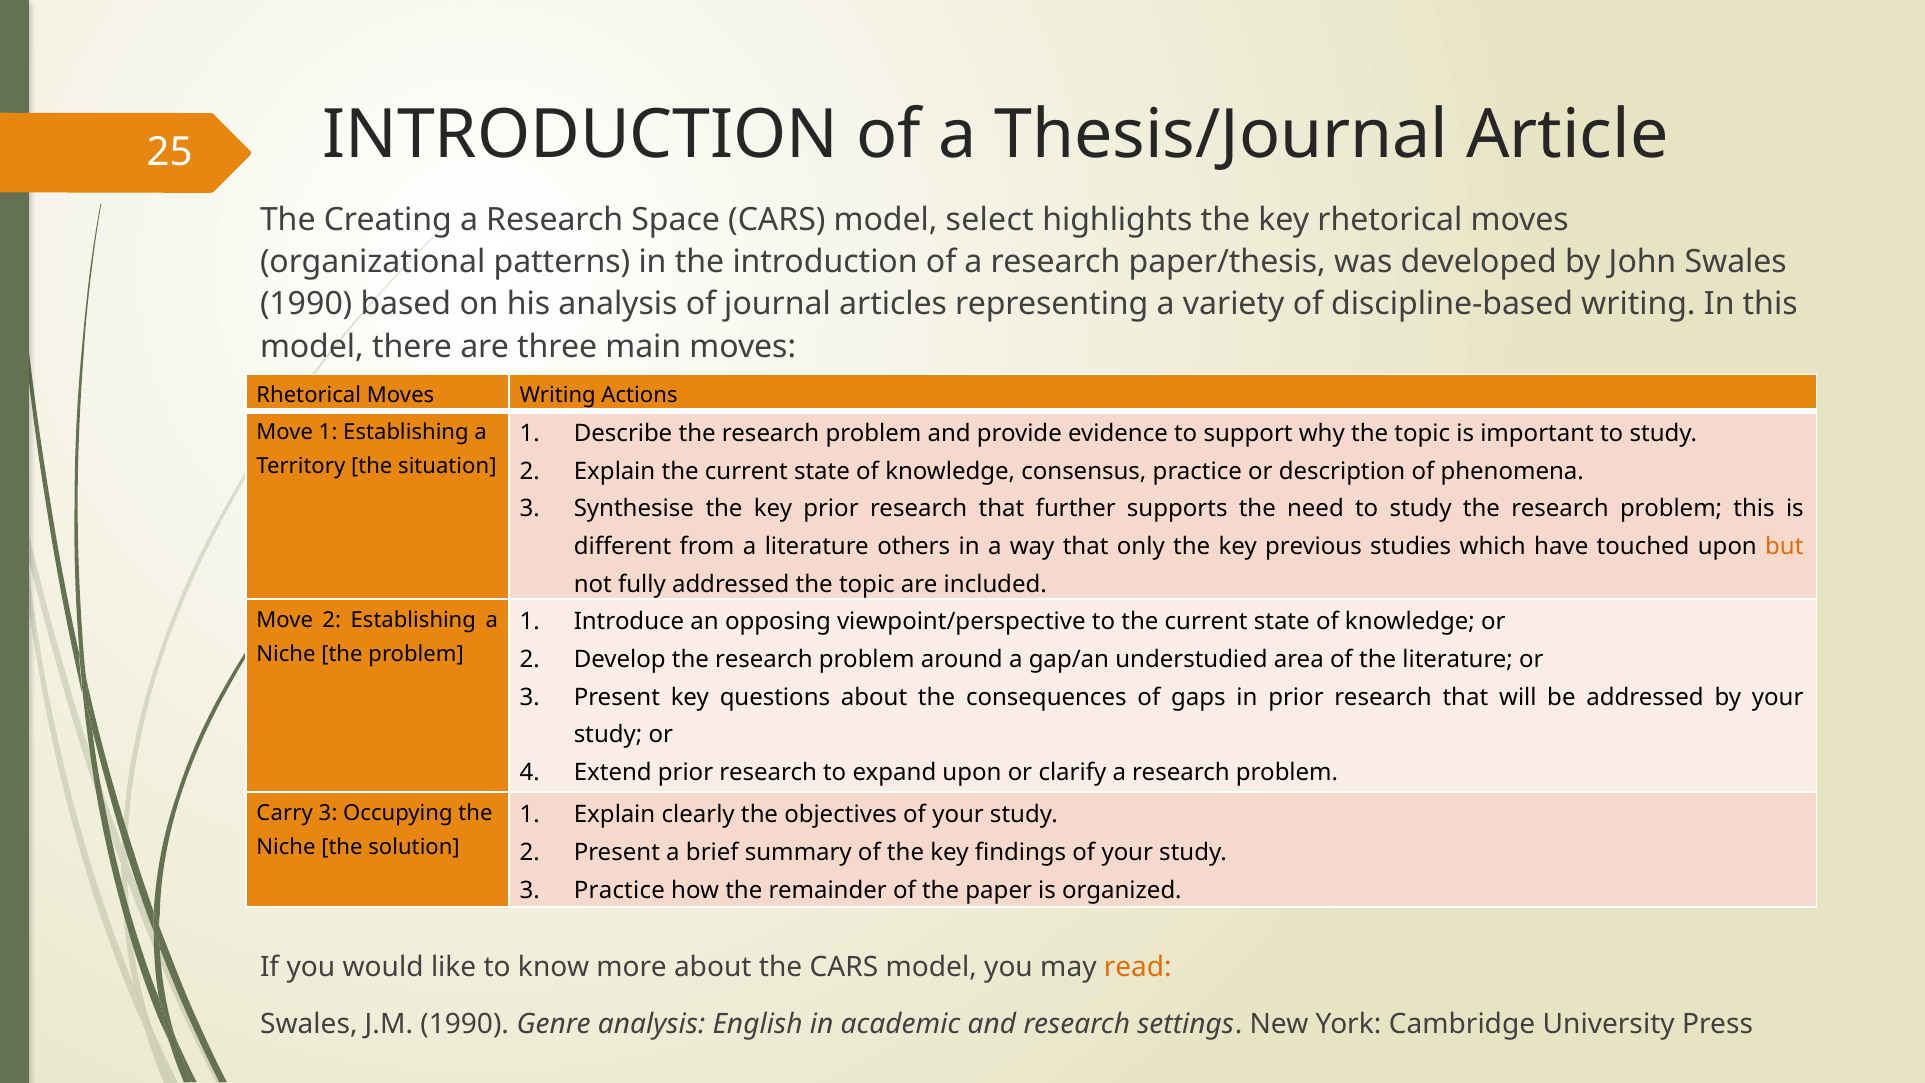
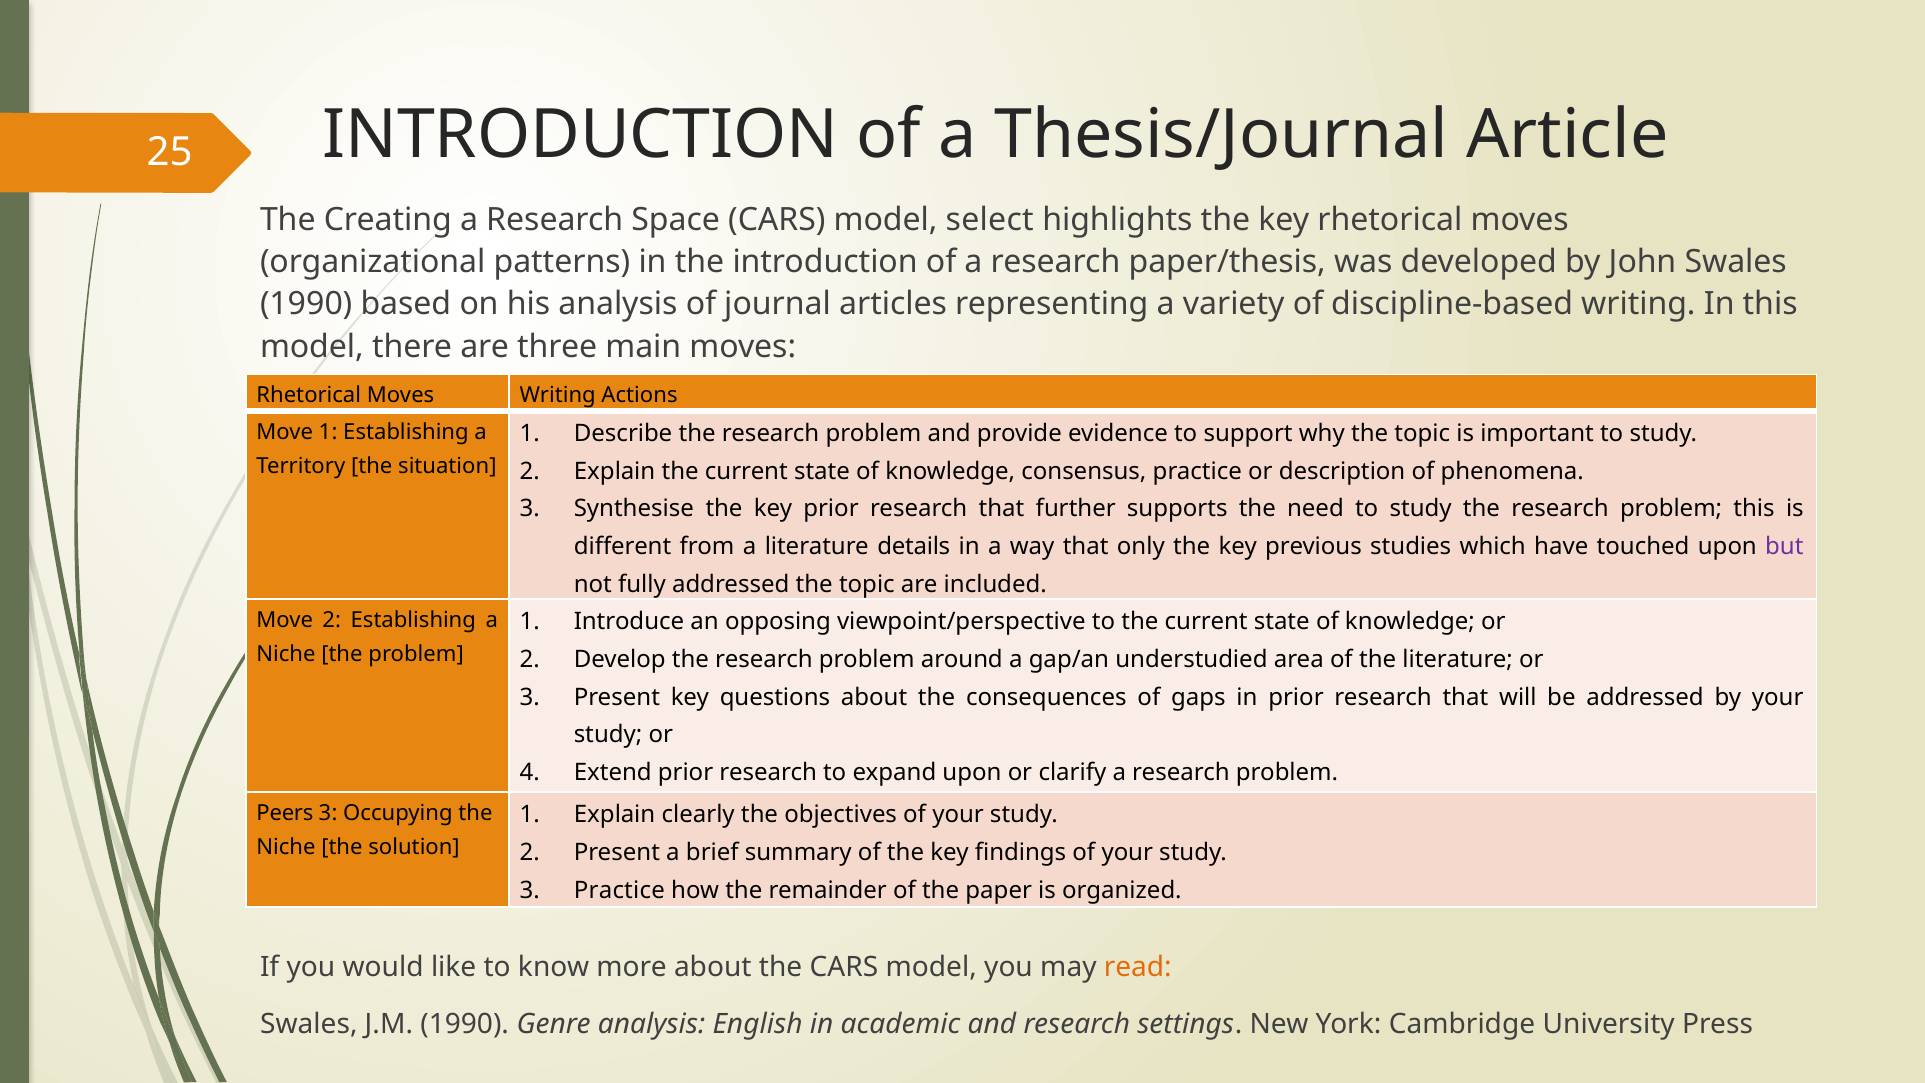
others: others -> details (914, 546)
but colour: orange -> purple (1784, 546)
Carry: Carry -> Peers (285, 813)
